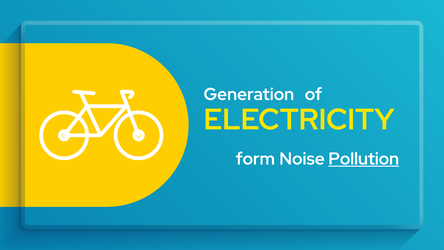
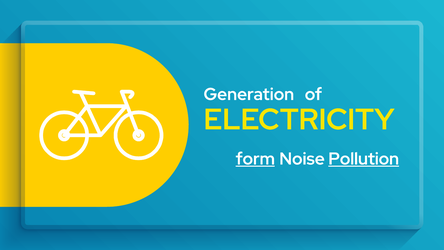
form underline: none -> present (255, 159)
